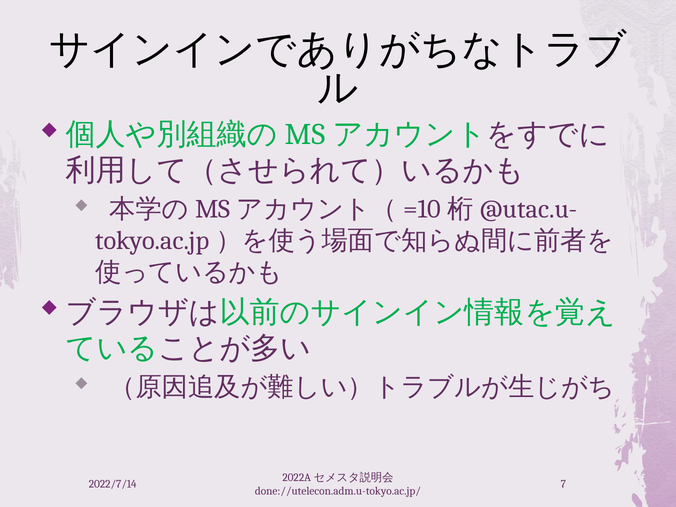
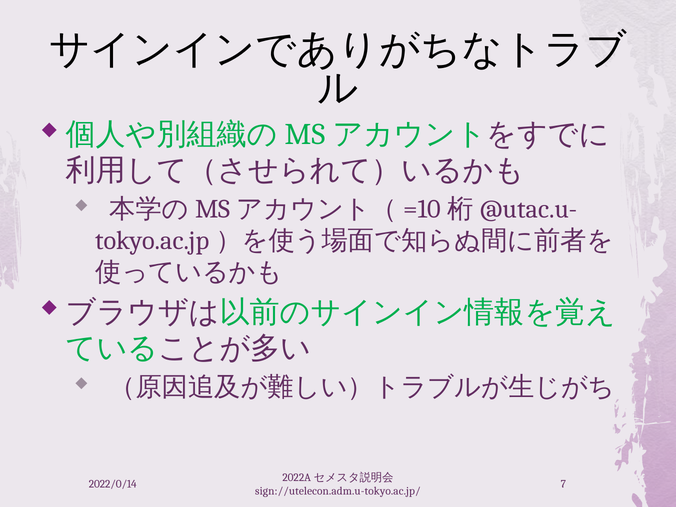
2022/7/14: 2022/7/14 -> 2022/0/14 (113, 484)
done://utelecon.adm.u-tokyo.ac.jp/: done://utelecon.adm.u-tokyo.ac.jp/ -> sign://utelecon.adm.u-tokyo.ac.jp/ (338, 491)
